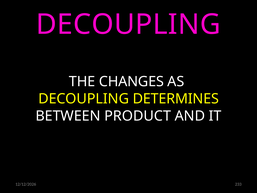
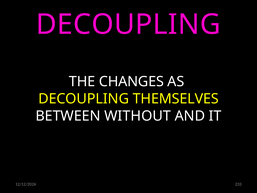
DETERMINES: DETERMINES -> THEMSELVES (176, 99)
PRODUCT: PRODUCT -> WITHOUT (138, 116)
